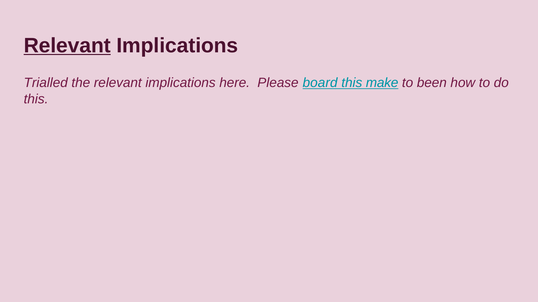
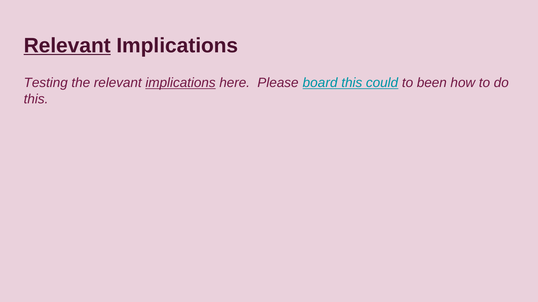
Trialled: Trialled -> Testing (46, 83)
implications underline: none -> present (181, 83)
make: make -> could (382, 83)
